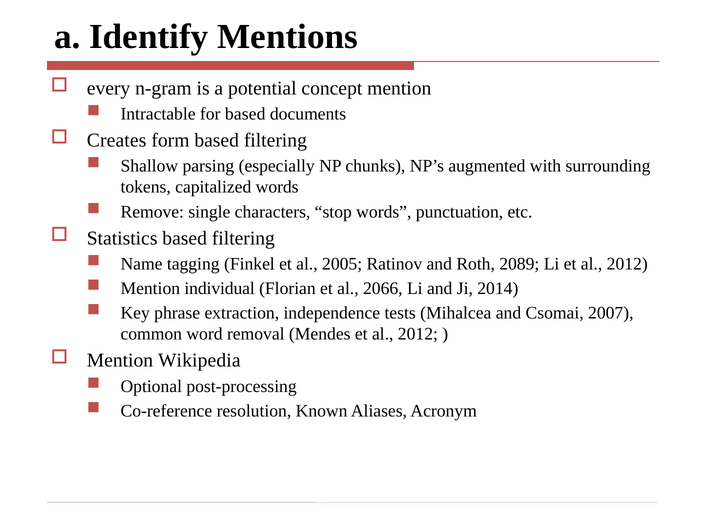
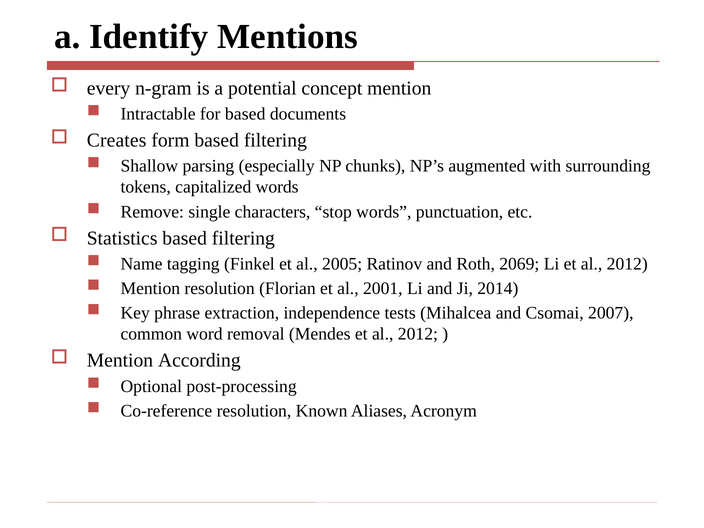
2089: 2089 -> 2069 (519, 264)
Mention individual: individual -> resolution (220, 288)
2066: 2066 -> 2001 (383, 288)
Wikipedia: Wikipedia -> According (199, 361)
